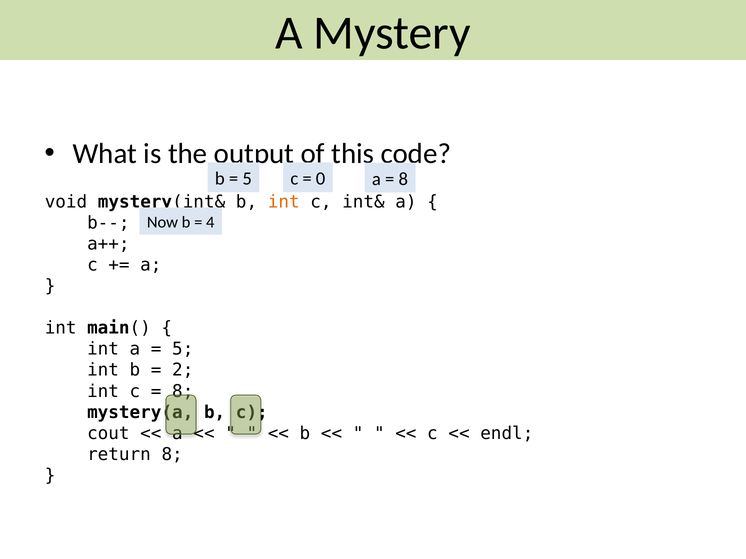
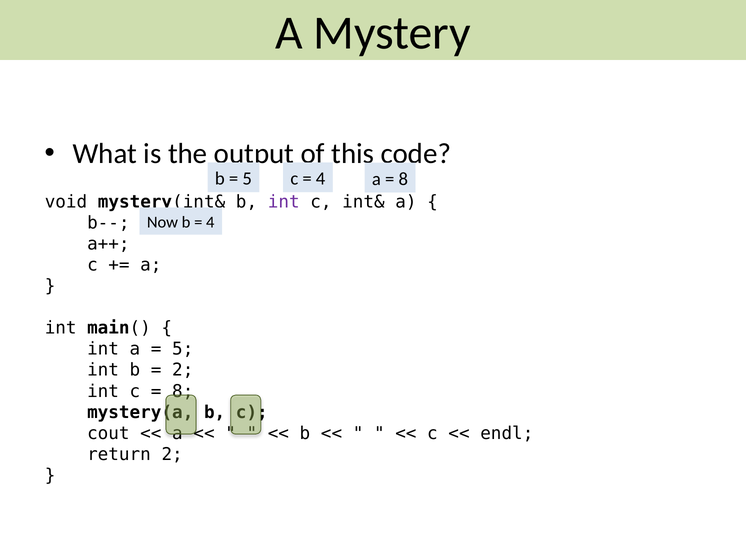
0: 0 -> 4 (321, 179)
int colour: orange -> purple (284, 202)
return 8: 8 -> 2 (172, 455)
